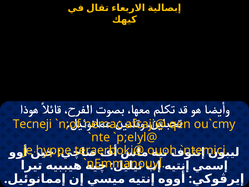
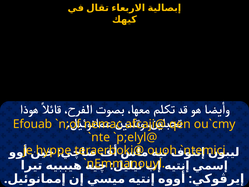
Tecneji: Tecneji -> Efouab (32, 124)
